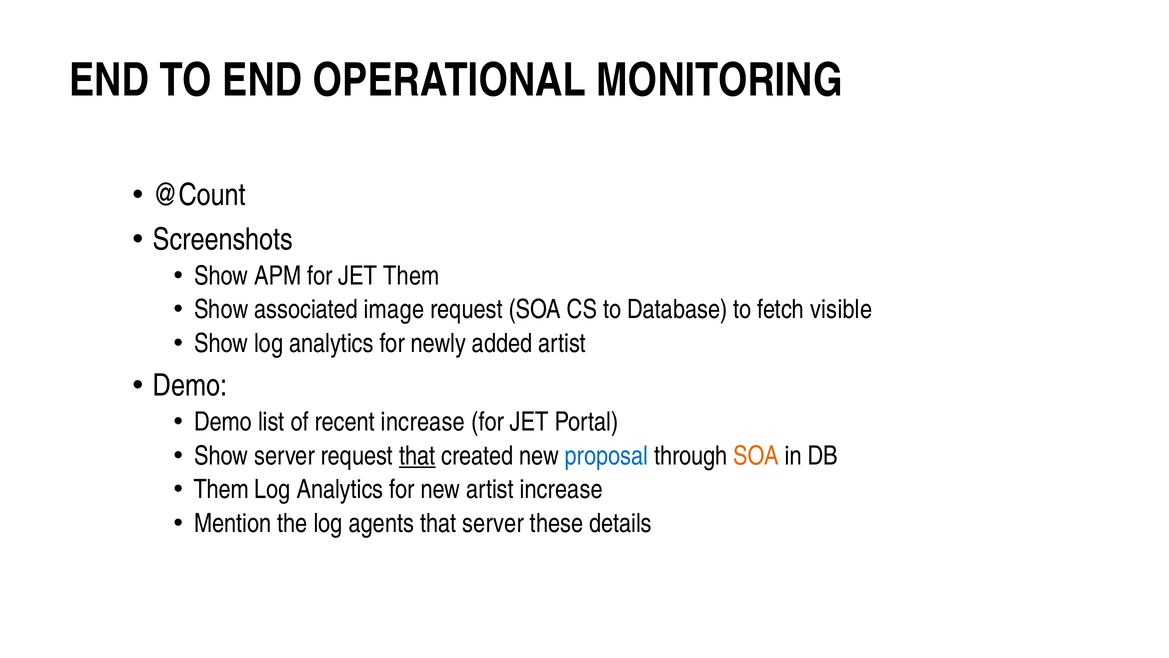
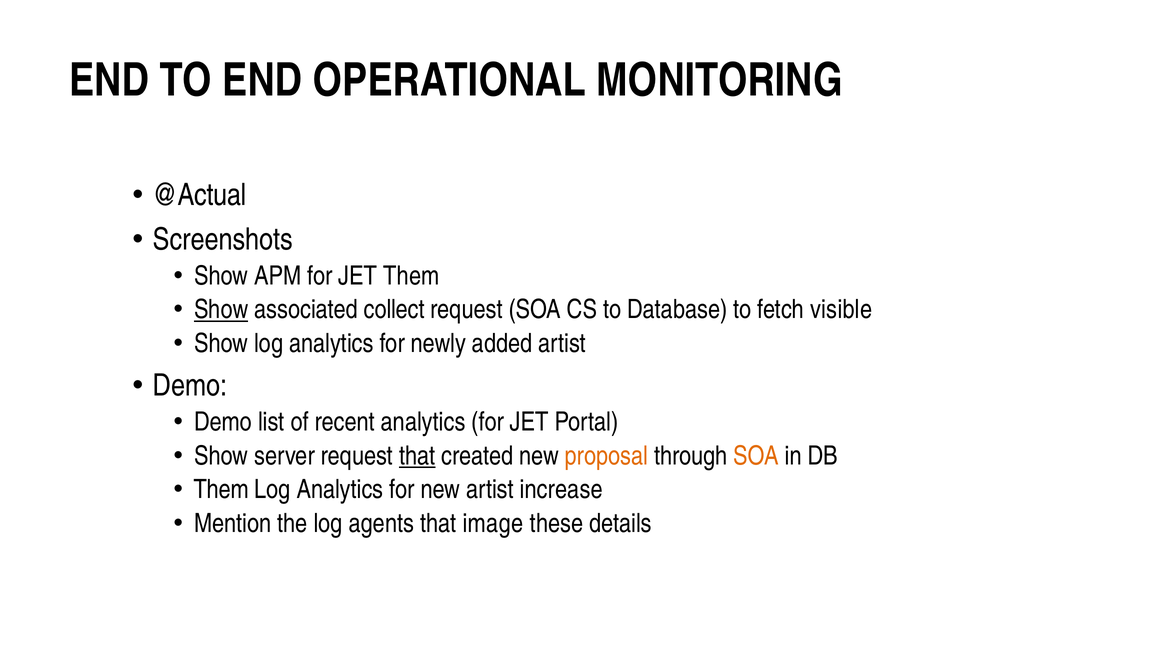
@Count: @Count -> @Actual (199, 195)
Show underline: none -> present (221, 310)
image: image -> collect (394, 310)
recent increase: increase -> analytics (423, 422)
proposal colour: blue -> orange (607, 456)
that server: server -> image (493, 523)
